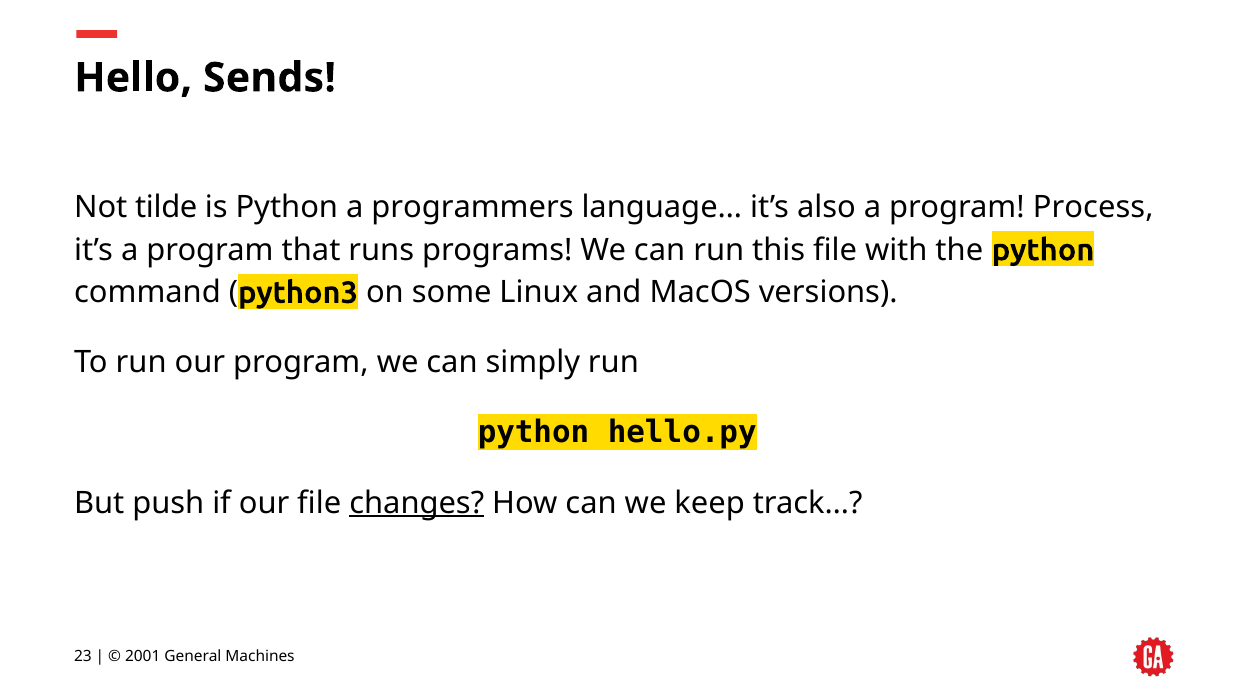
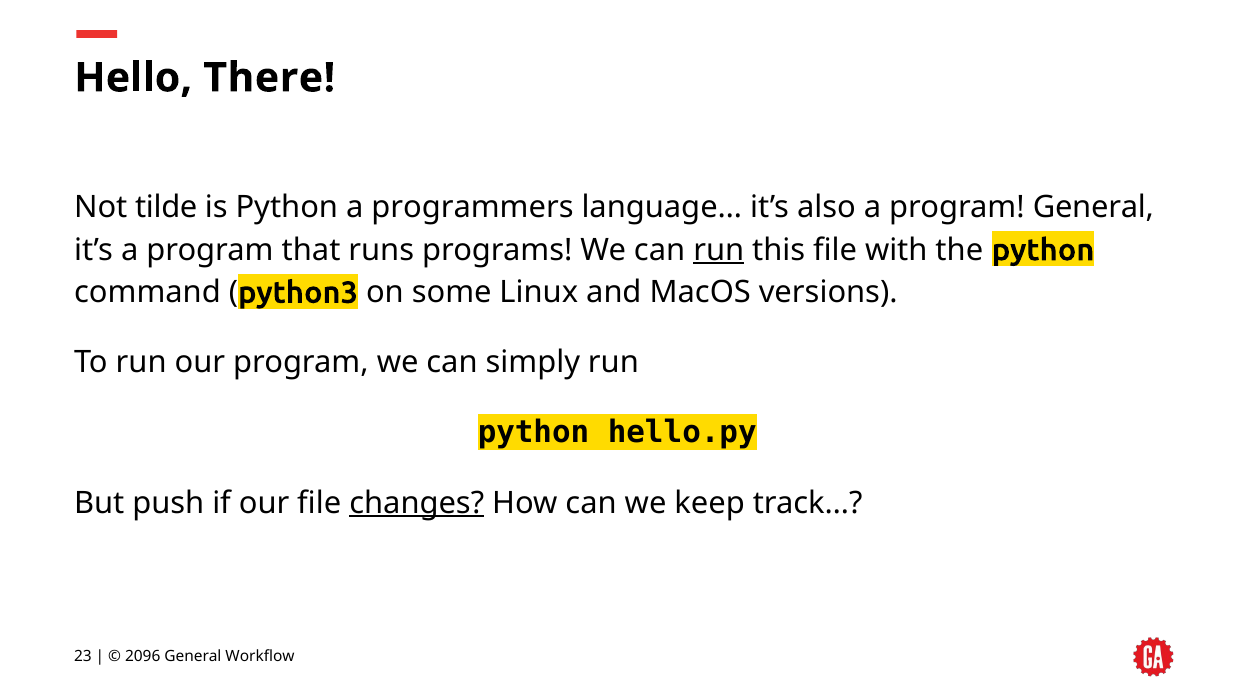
Sends: Sends -> There (269, 78)
program Process: Process -> General (1093, 208)
run underline: none -> present (719, 250)
2001: 2001 -> 2096 (143, 657)
Machines: Machines -> Workflow (260, 657)
